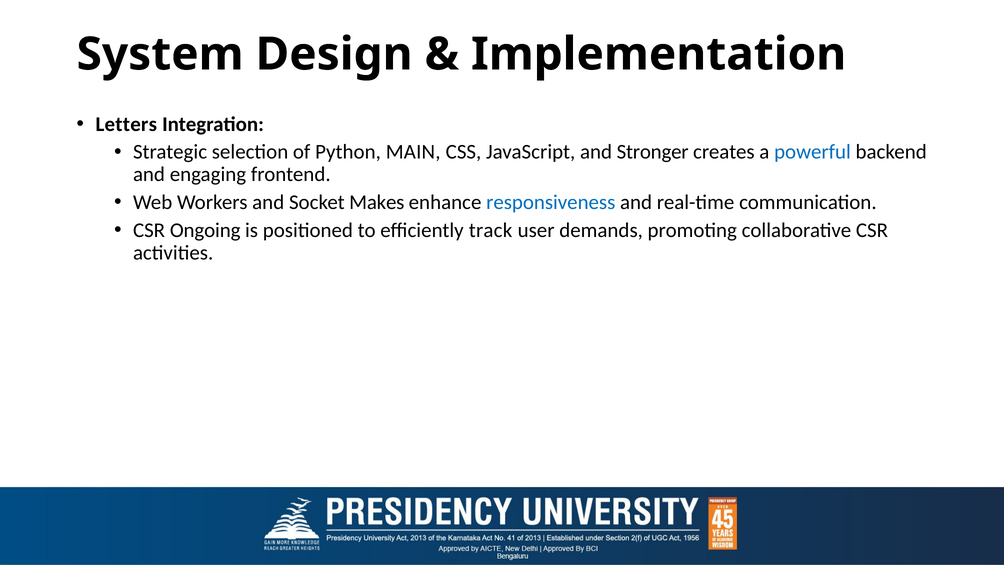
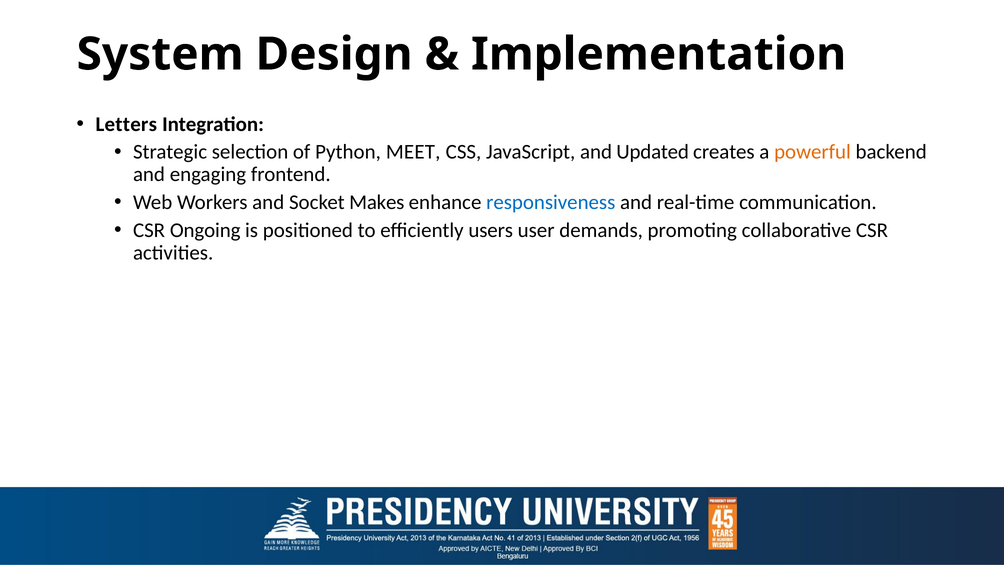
MAIN: MAIN -> MEET (413, 152)
Stronger: Stronger -> Updated (653, 152)
powerful colour: blue -> orange (813, 152)
track: track -> users (491, 230)
